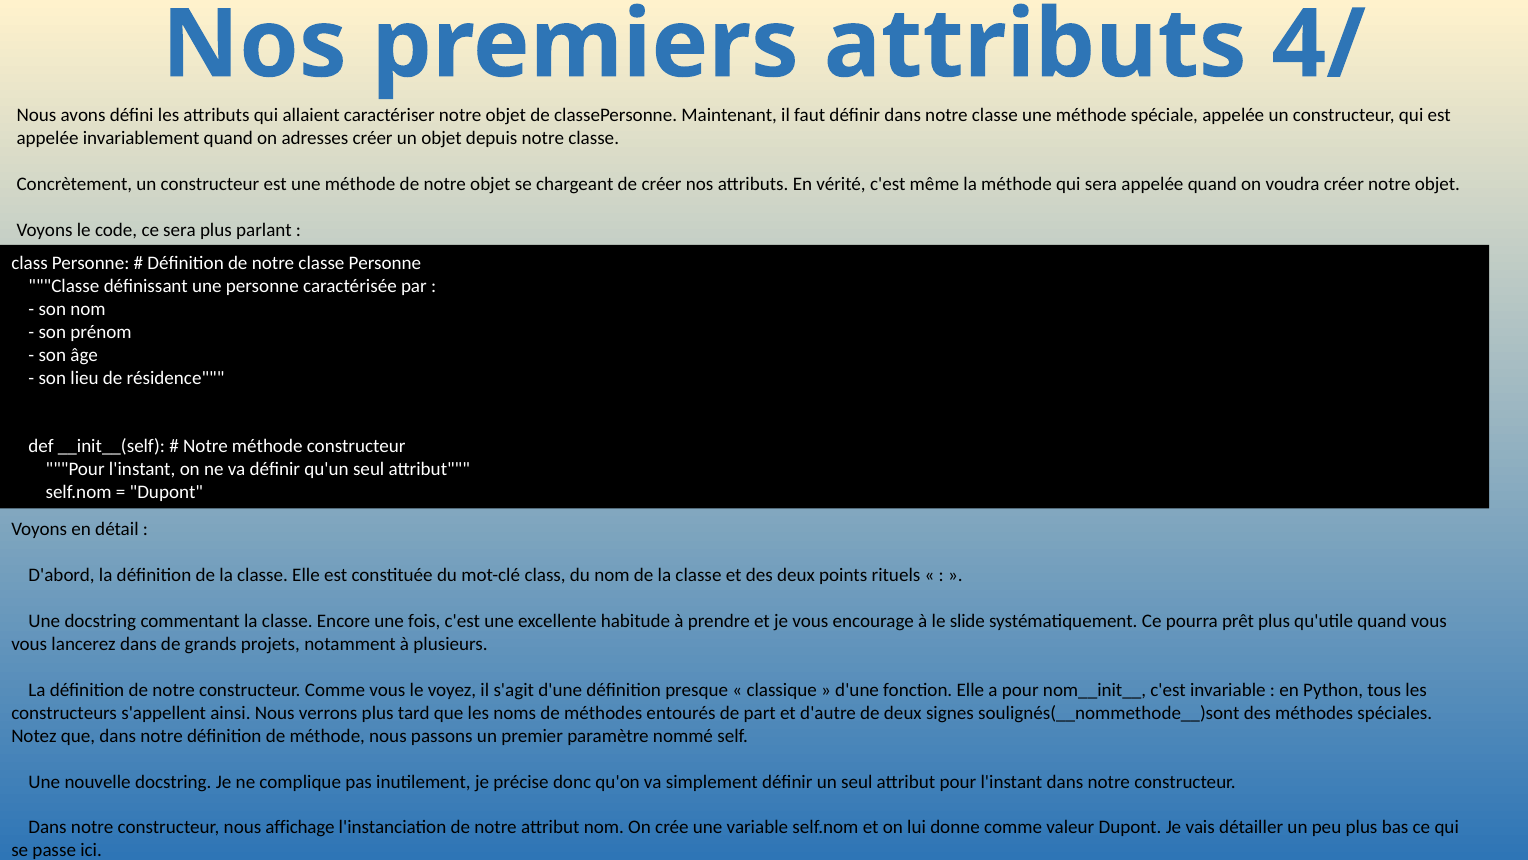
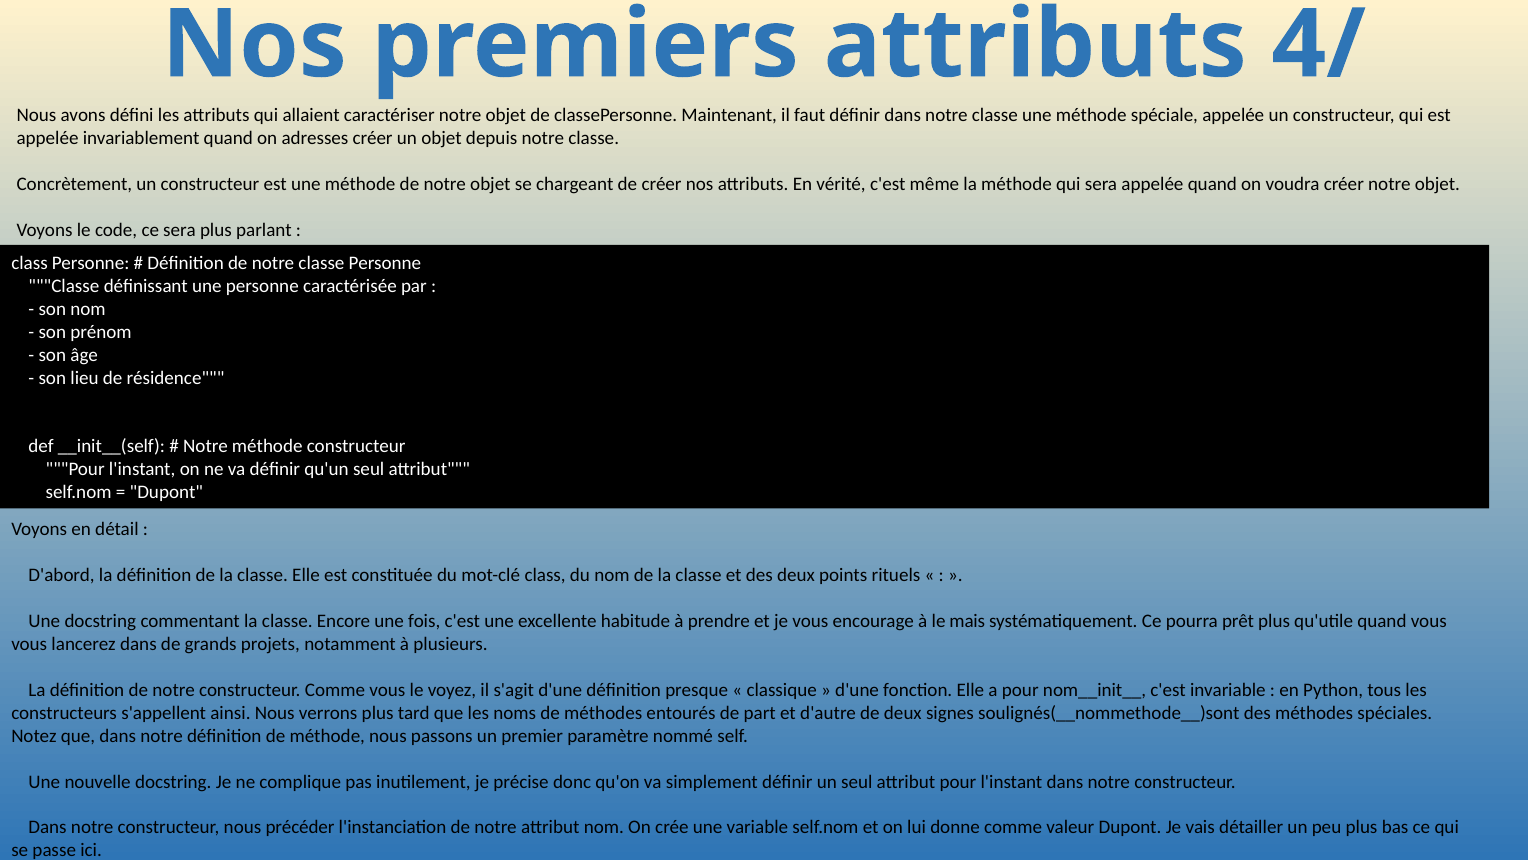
slide: slide -> mais (967, 621)
affichage: affichage -> précéder (300, 827)
